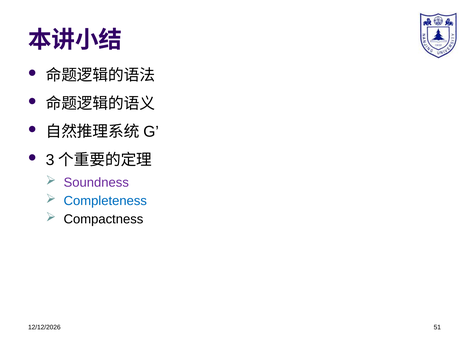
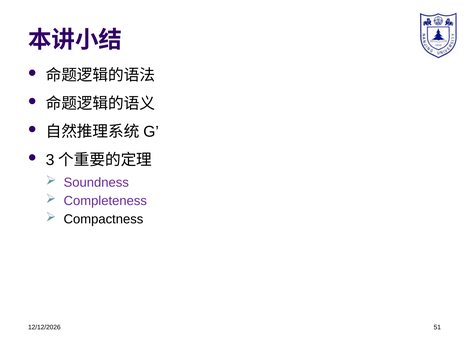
Completeness colour: blue -> purple (105, 201)
